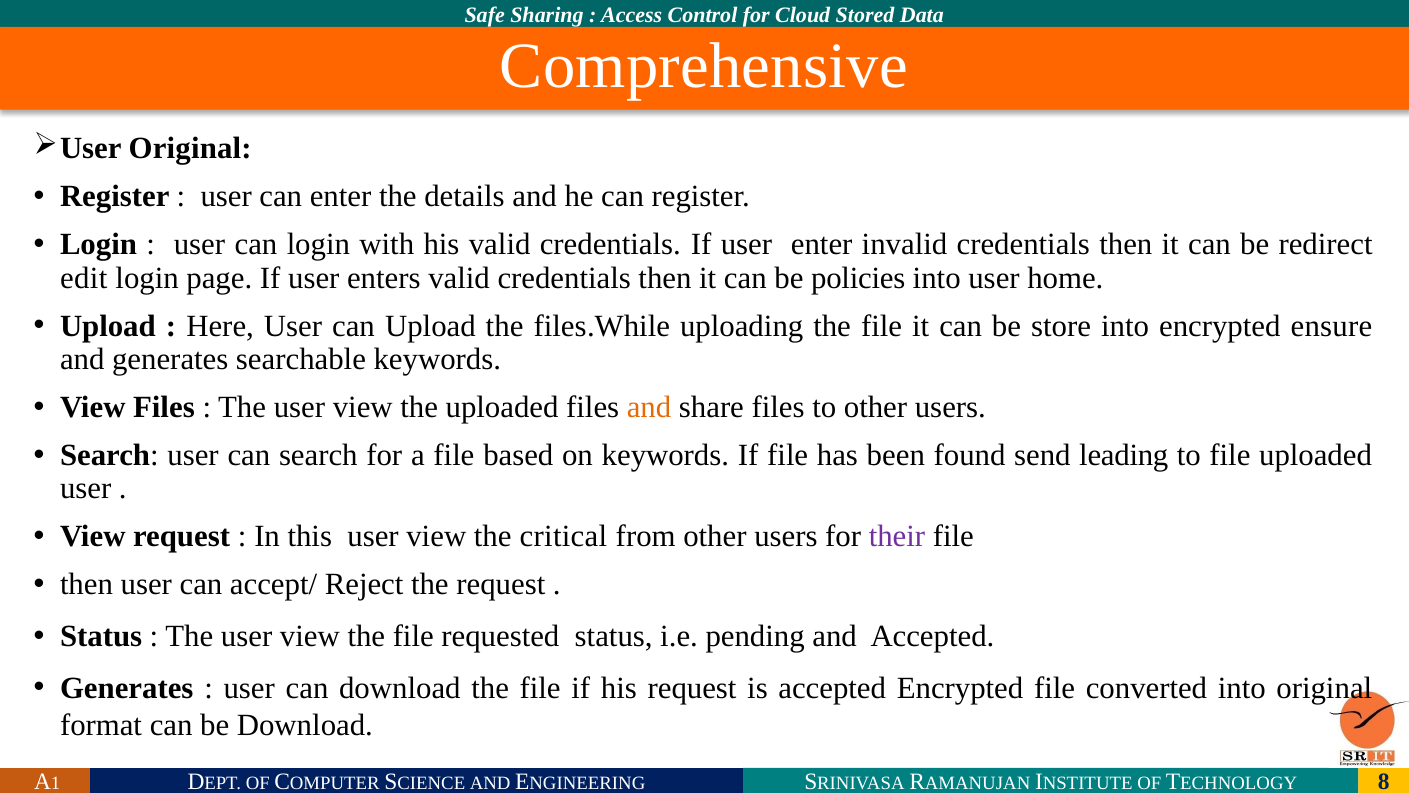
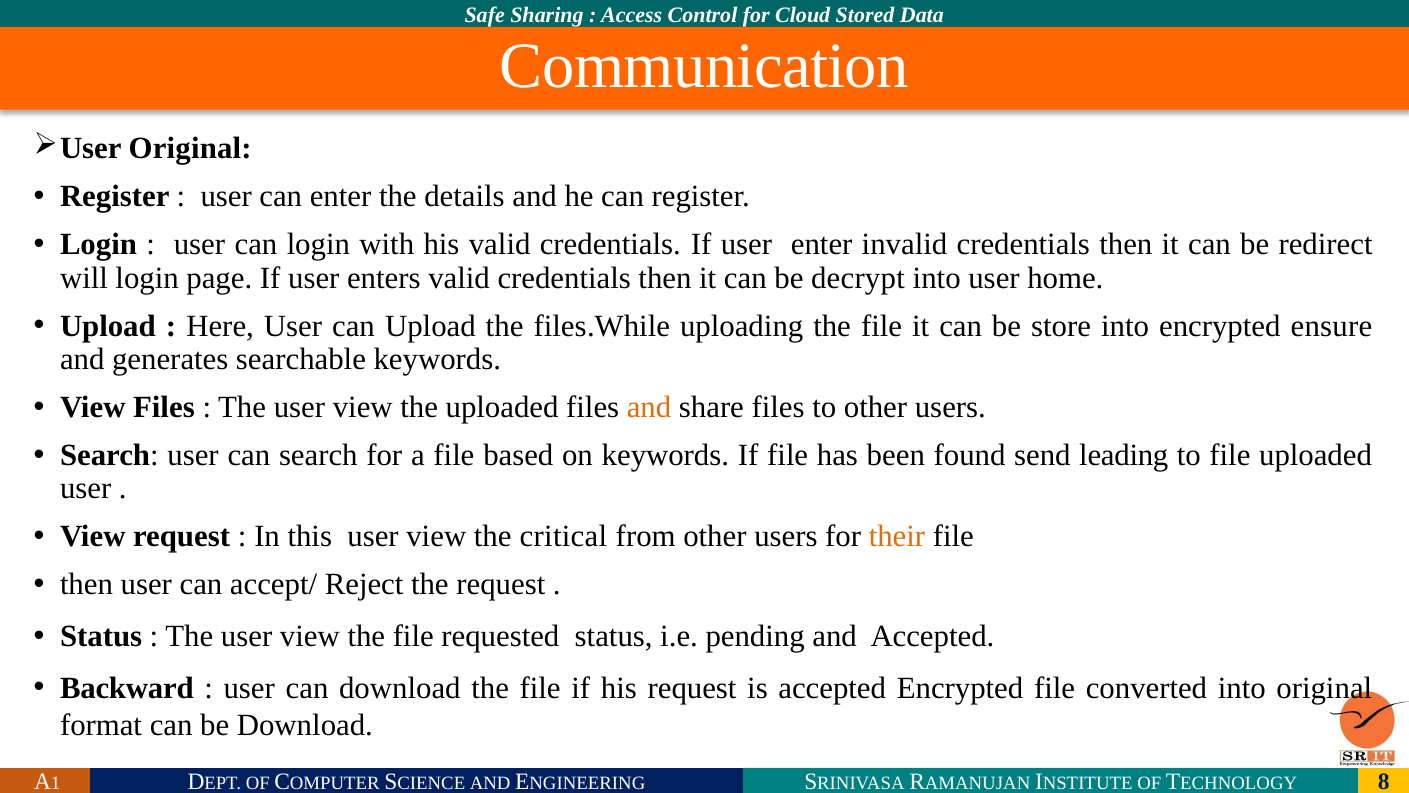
Comprehensive: Comprehensive -> Communication (704, 67)
edit: edit -> will (84, 278)
policies: policies -> decrypt (858, 278)
their colour: purple -> orange (897, 536)
Generates: Generates -> Backward (127, 688)
